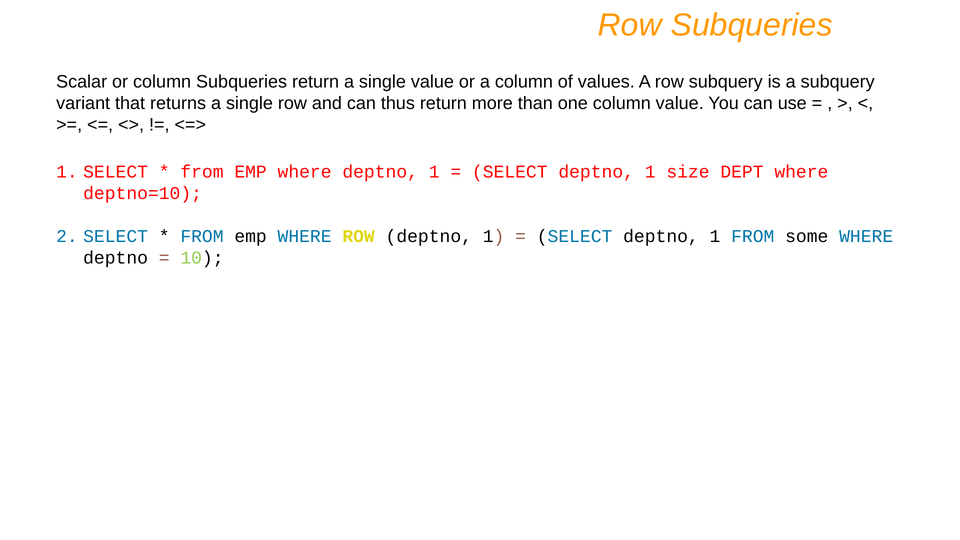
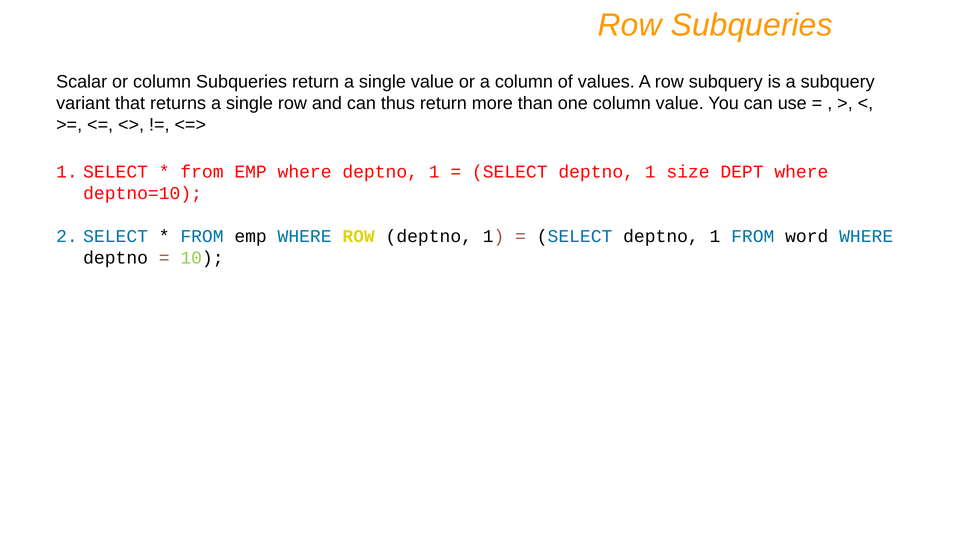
some: some -> word (807, 236)
